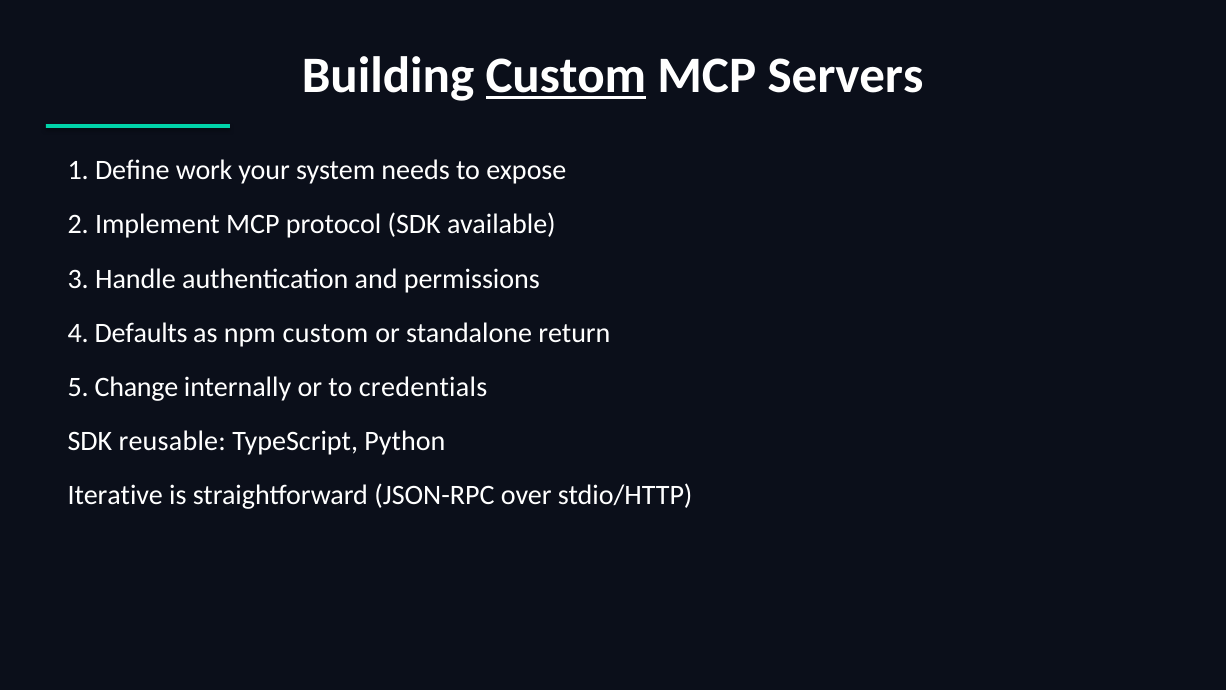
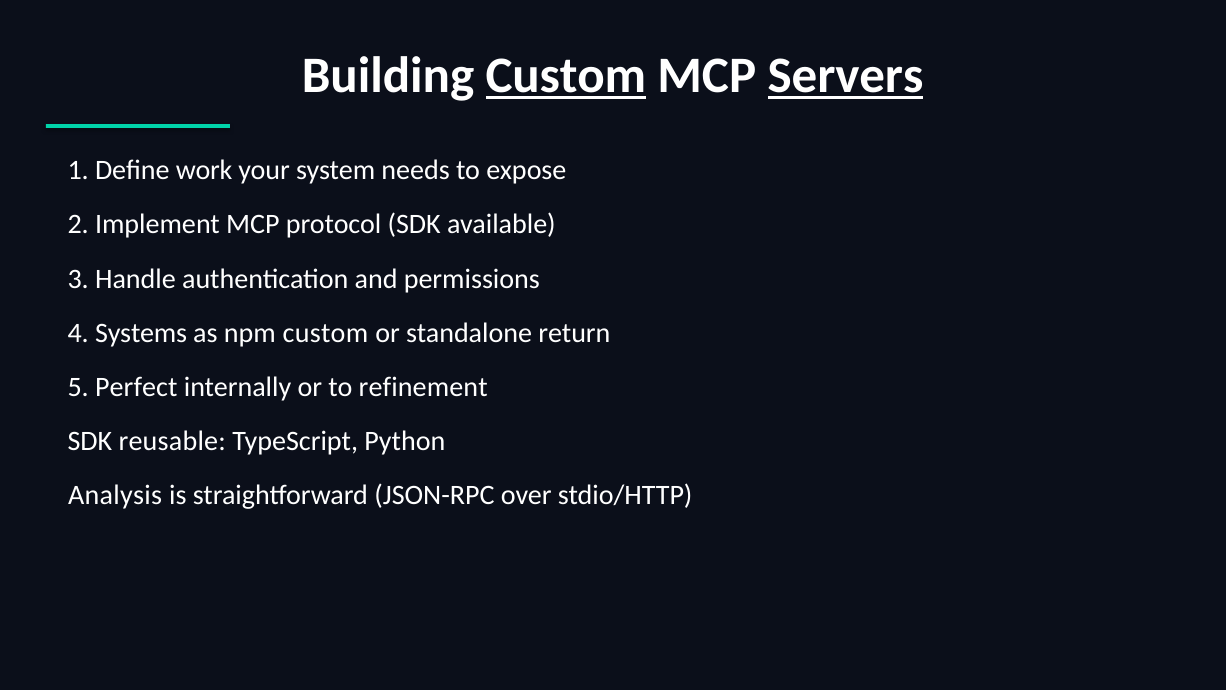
Servers underline: none -> present (846, 76)
Defaults: Defaults -> Systems (141, 333)
Change: Change -> Perfect (136, 387)
credentials: credentials -> refinement (423, 387)
Iterative: Iterative -> Analysis (115, 495)
